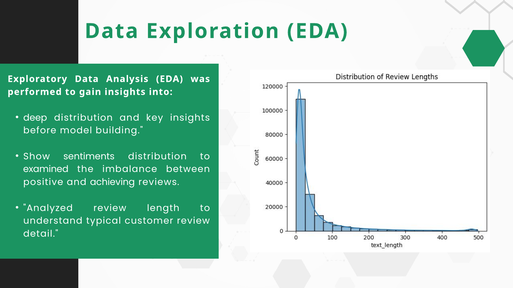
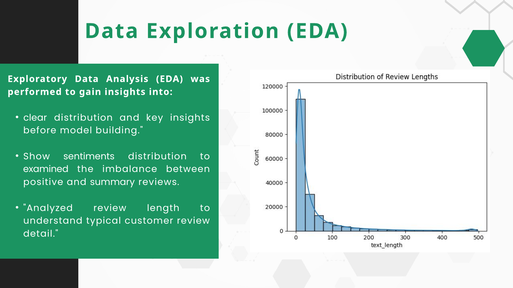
deep: deep -> clear (35, 118)
achieving: achieving -> summary (112, 183)
